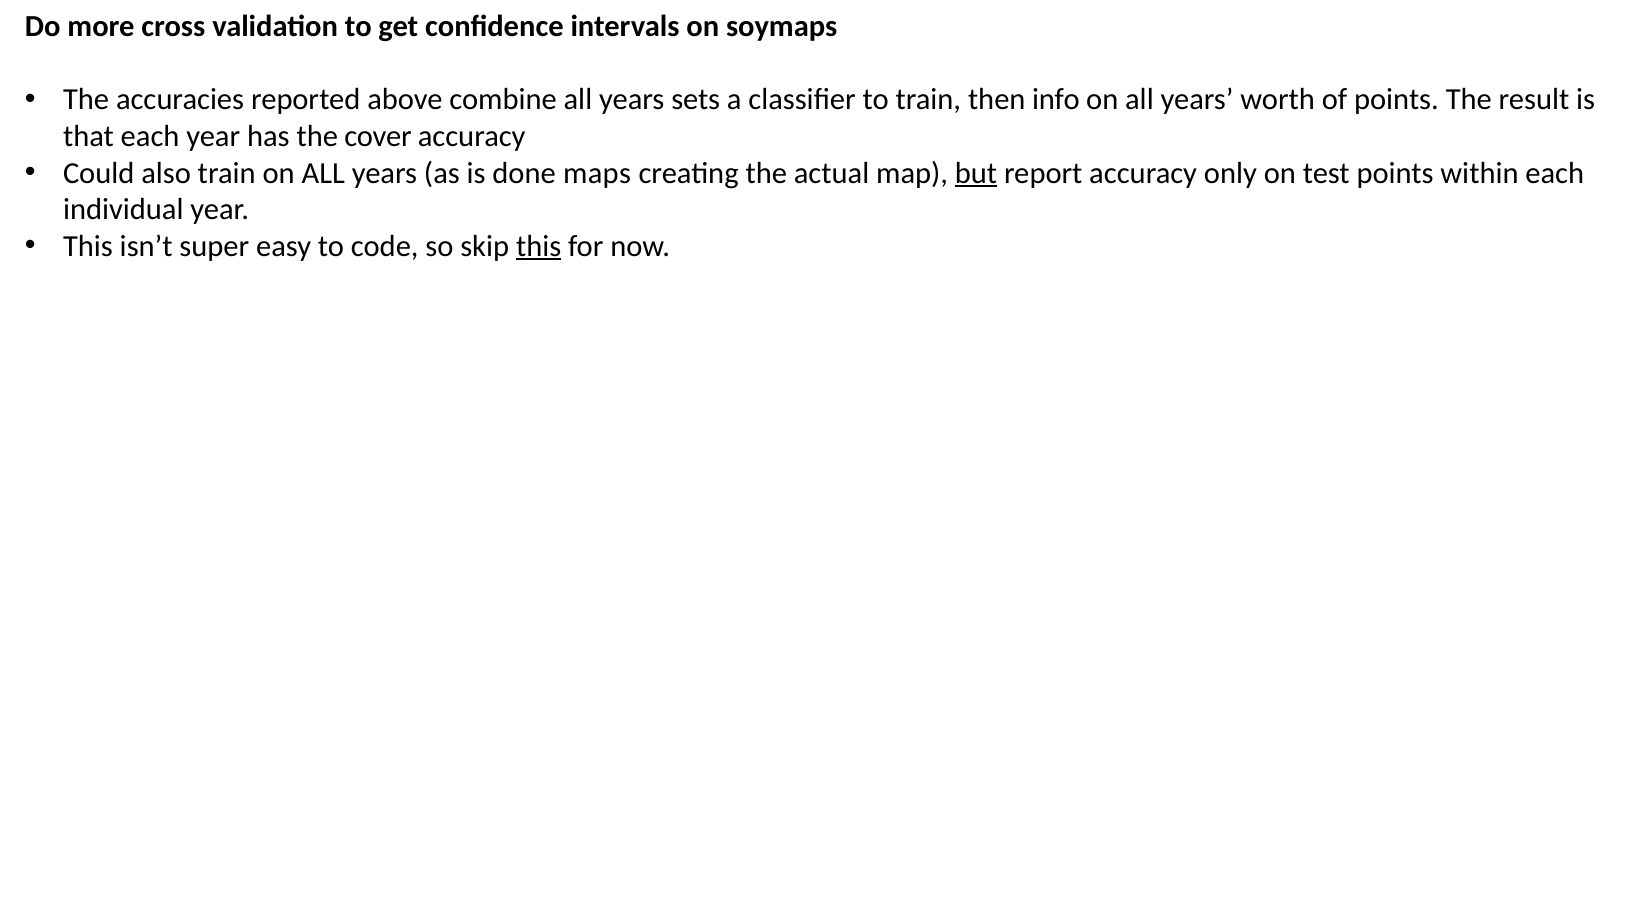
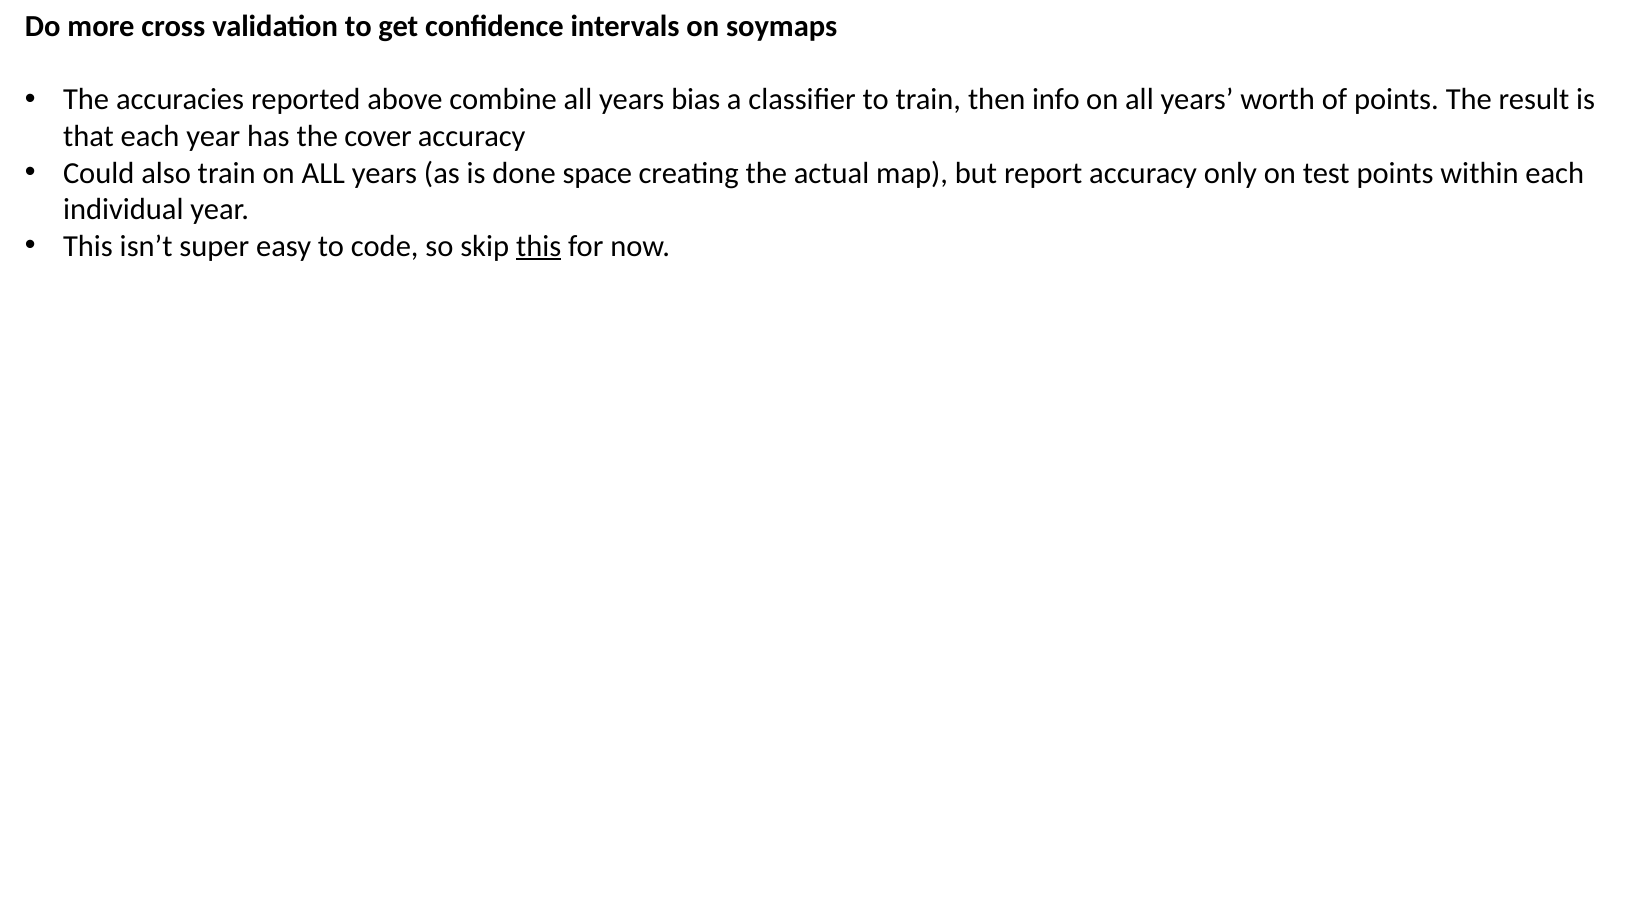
sets: sets -> bias (696, 100)
maps: maps -> space (597, 173)
but underline: present -> none (976, 173)
